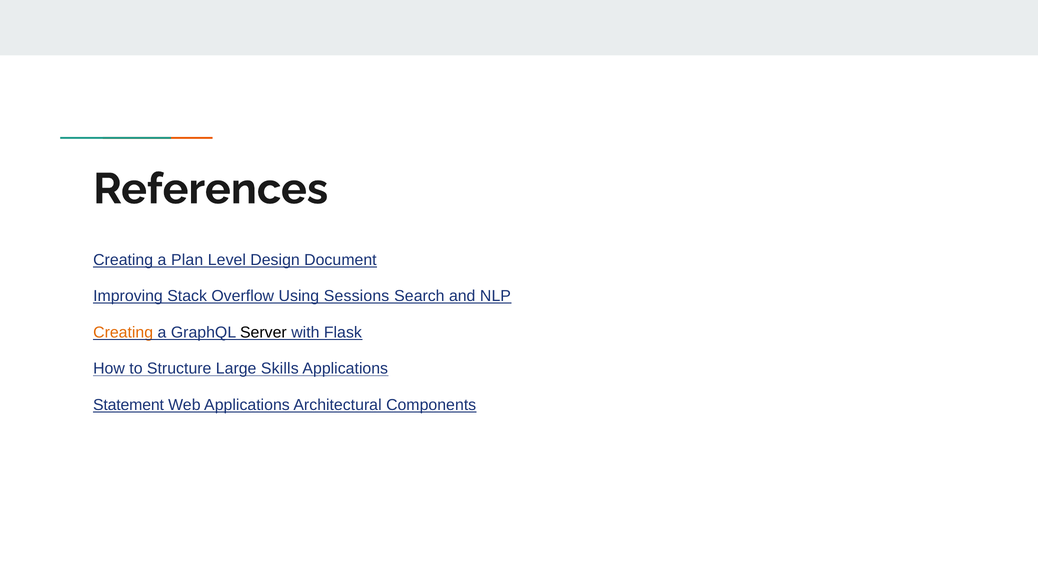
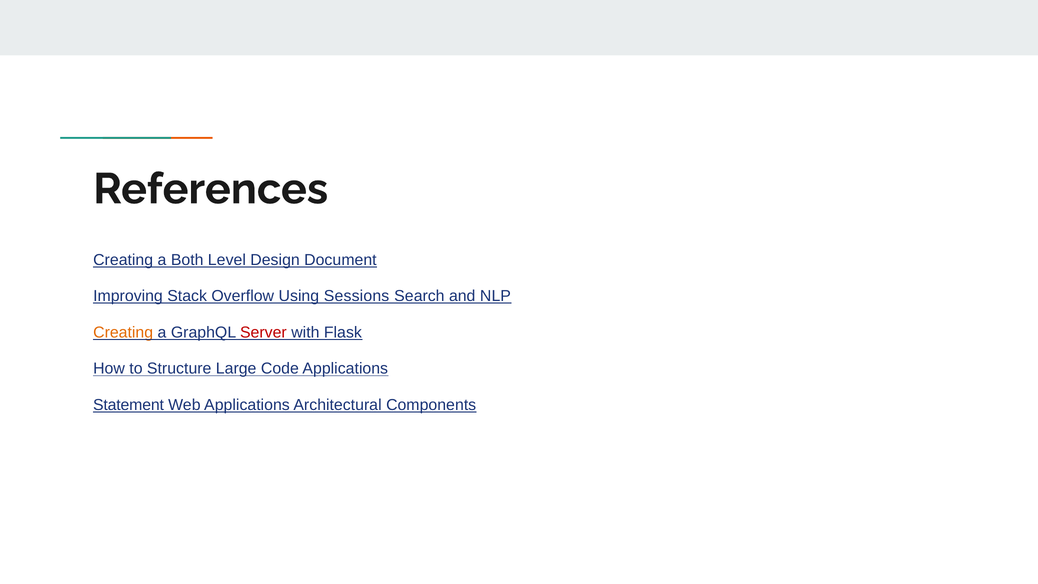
Plan: Plan -> Both (187, 260)
Server colour: black -> red (263, 332)
Skills: Skills -> Code (280, 369)
